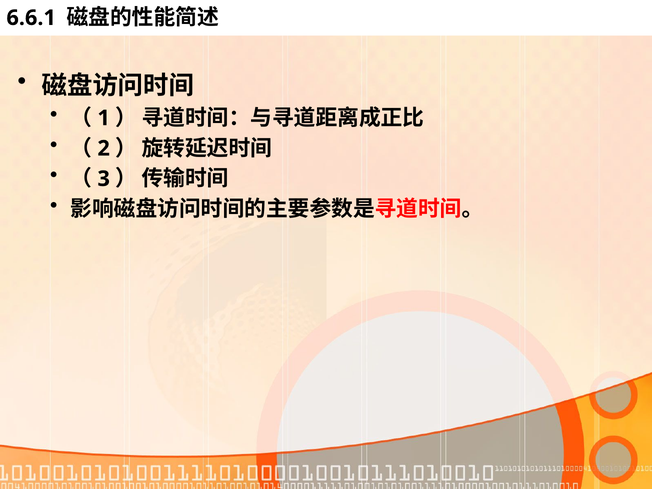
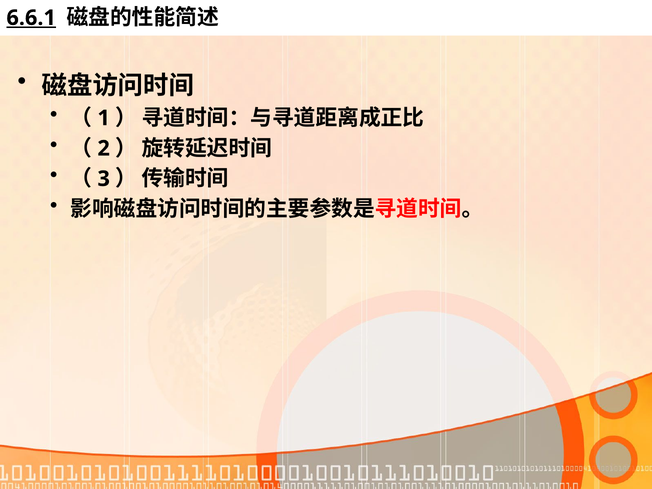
6.6.1 underline: none -> present (31, 18)
